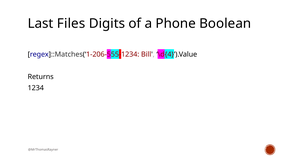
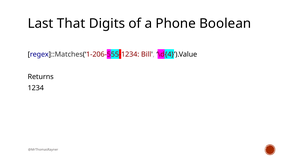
Files: Files -> That (71, 24)
